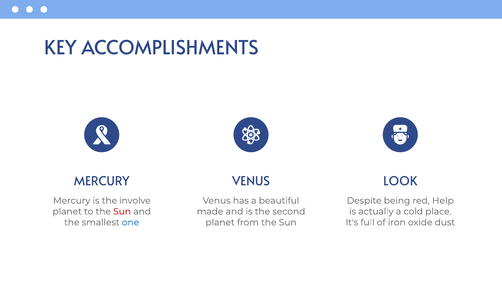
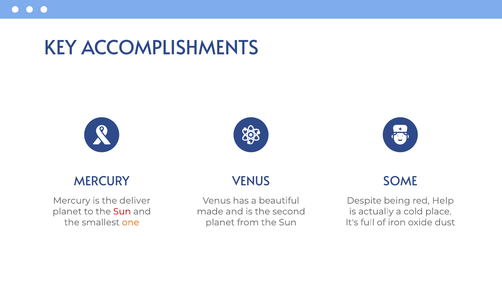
LOOK: LOOK -> SOME (400, 181)
involve: involve -> deliver (135, 201)
one colour: blue -> orange (131, 223)
